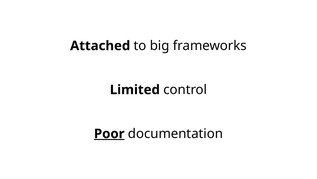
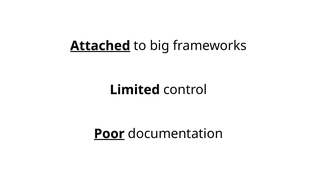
Attached underline: none -> present (100, 46)
